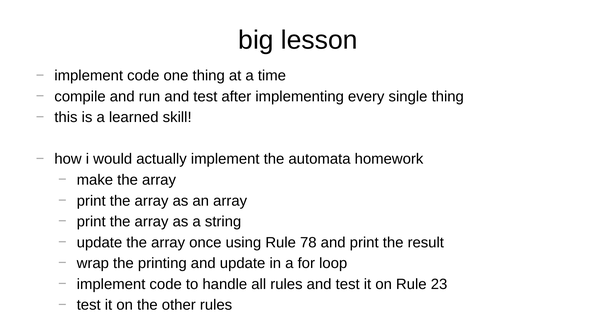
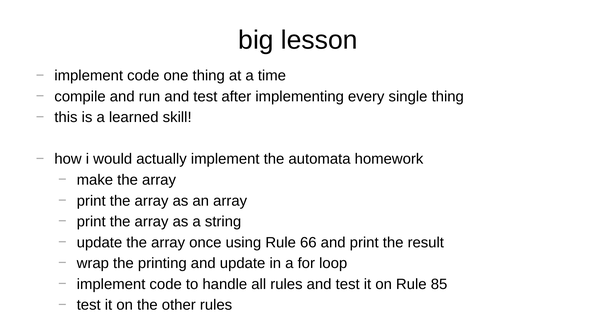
78: 78 -> 66 (308, 243)
23: 23 -> 85 (439, 284)
